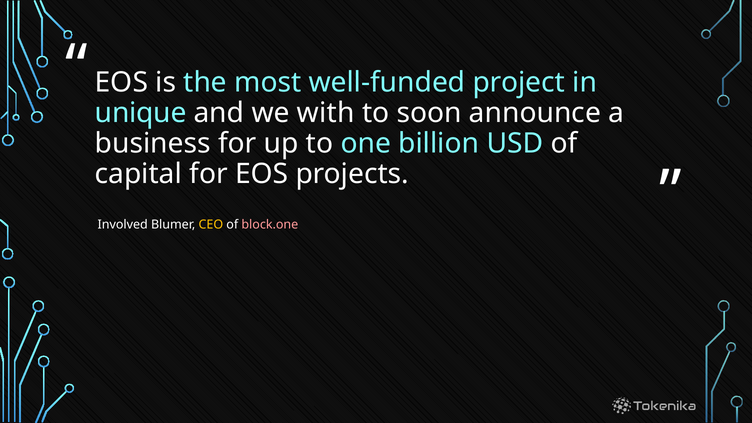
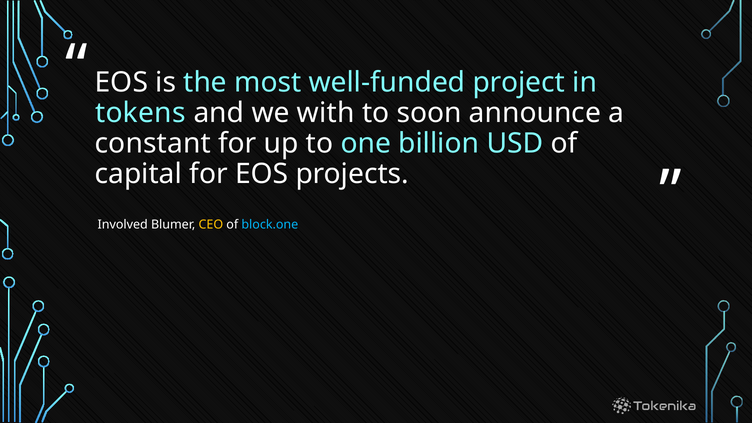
unique: unique -> tokens (140, 113)
business: business -> constant (153, 143)
block.one colour: pink -> light blue (270, 225)
